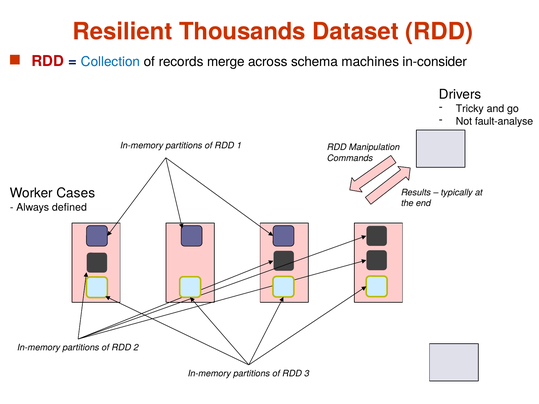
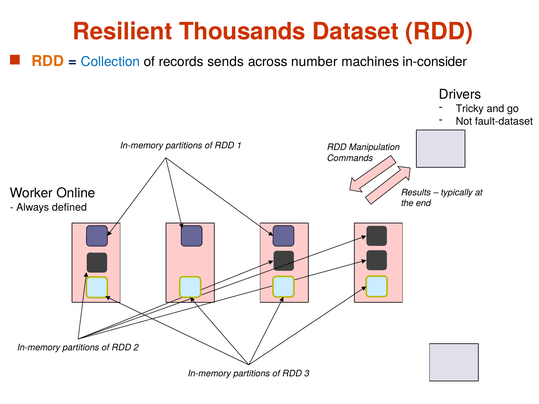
RDD colour: red -> orange (48, 61)
merge: merge -> sends (226, 62)
schema: schema -> number (314, 62)
fault-analyse: fault-analyse -> fault-dataset (504, 121)
Cases: Cases -> Online (76, 193)
